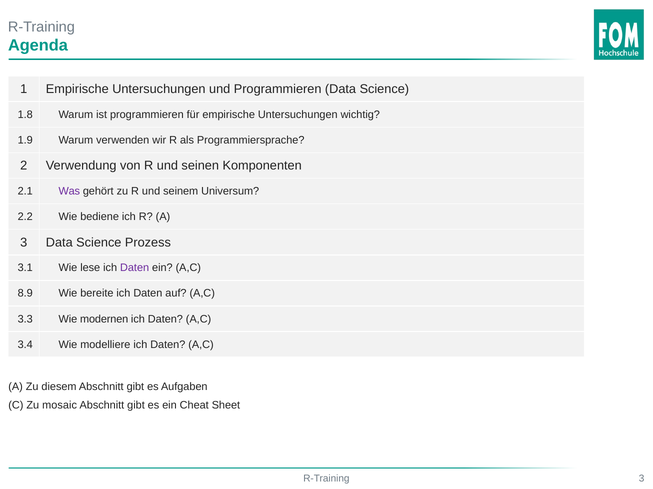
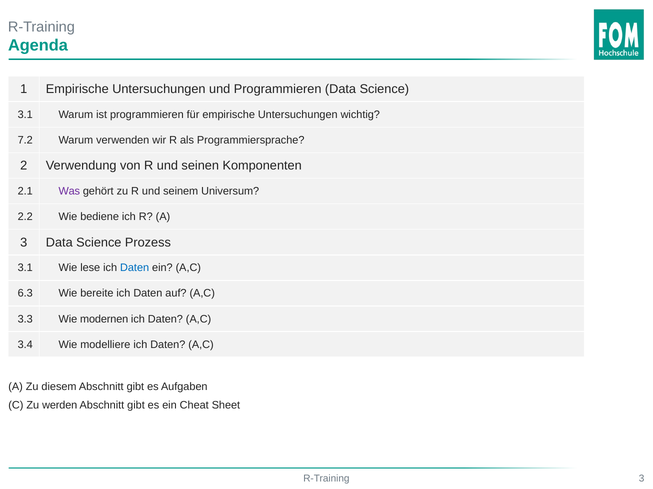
1.8: 1.8 -> 3.1 (25, 115)
1.9: 1.9 -> 7.2 (25, 140)
Daten colour: purple -> blue (135, 268)
8.9: 8.9 -> 6.3 (25, 294)
mosaic: mosaic -> werden (60, 406)
